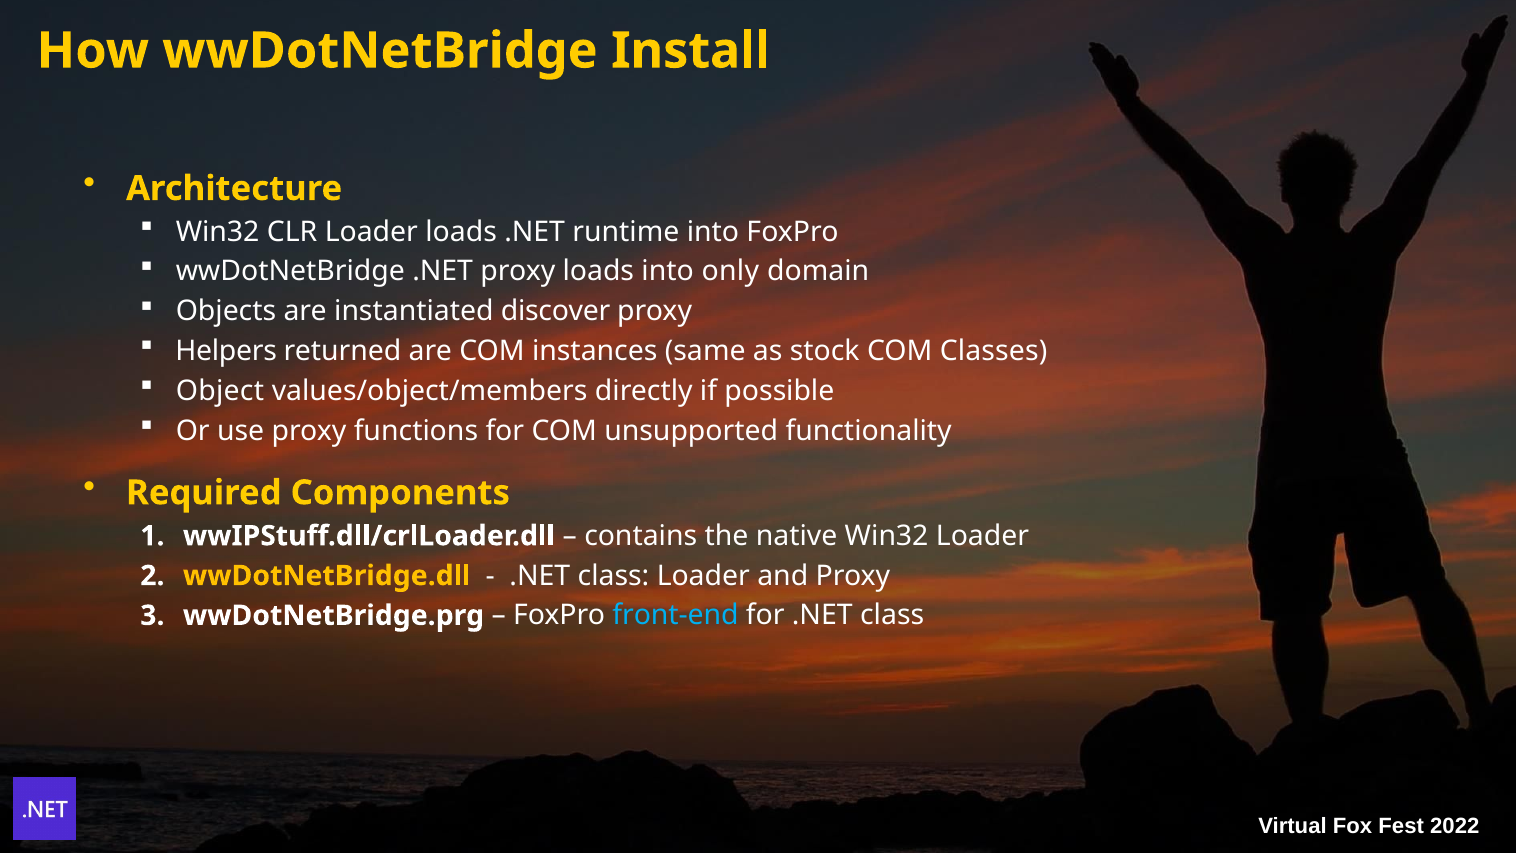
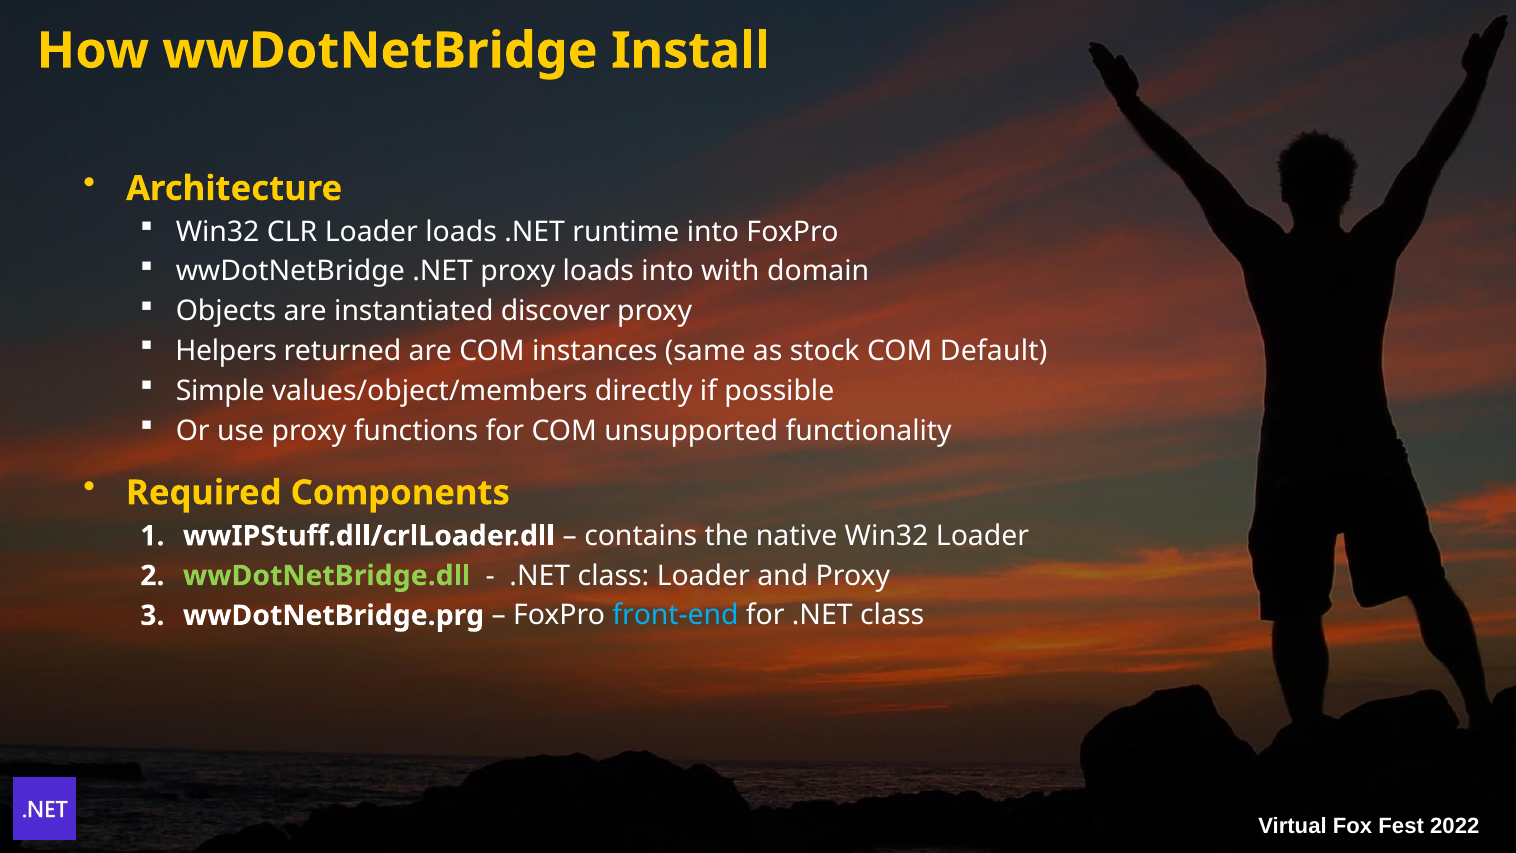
only: only -> with (730, 271)
Classes: Classes -> Default (994, 351)
Object: Object -> Simple (220, 391)
wwDotNetBridge.dll colour: yellow -> light green (327, 576)
